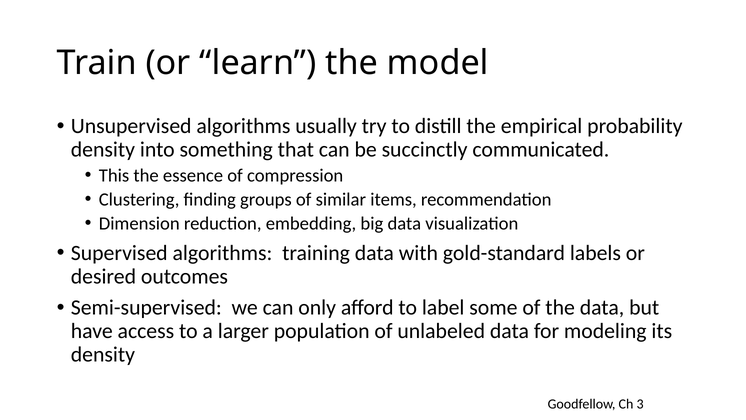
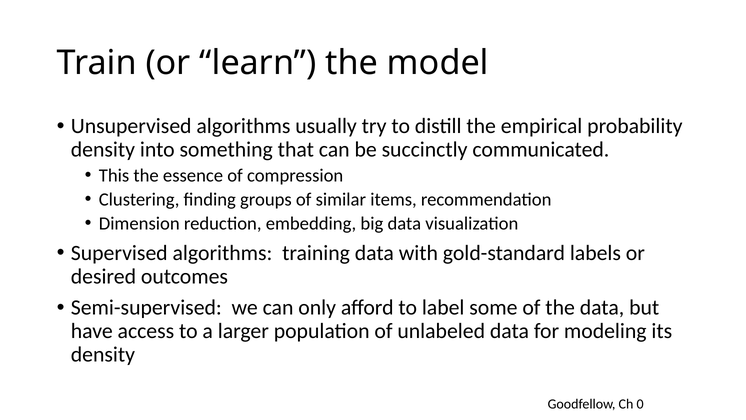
3: 3 -> 0 (640, 404)
